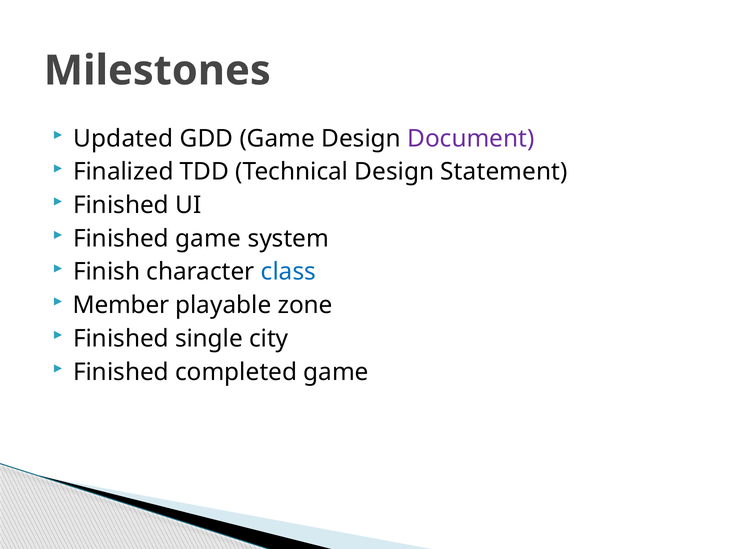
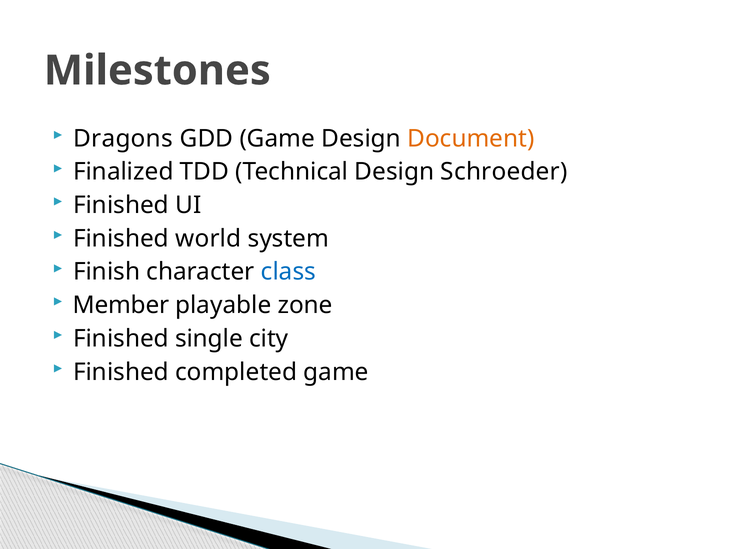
Updated: Updated -> Dragons (123, 139)
Document colour: purple -> orange (471, 139)
Statement: Statement -> Schroeder (504, 172)
Finished game: game -> world (208, 239)
